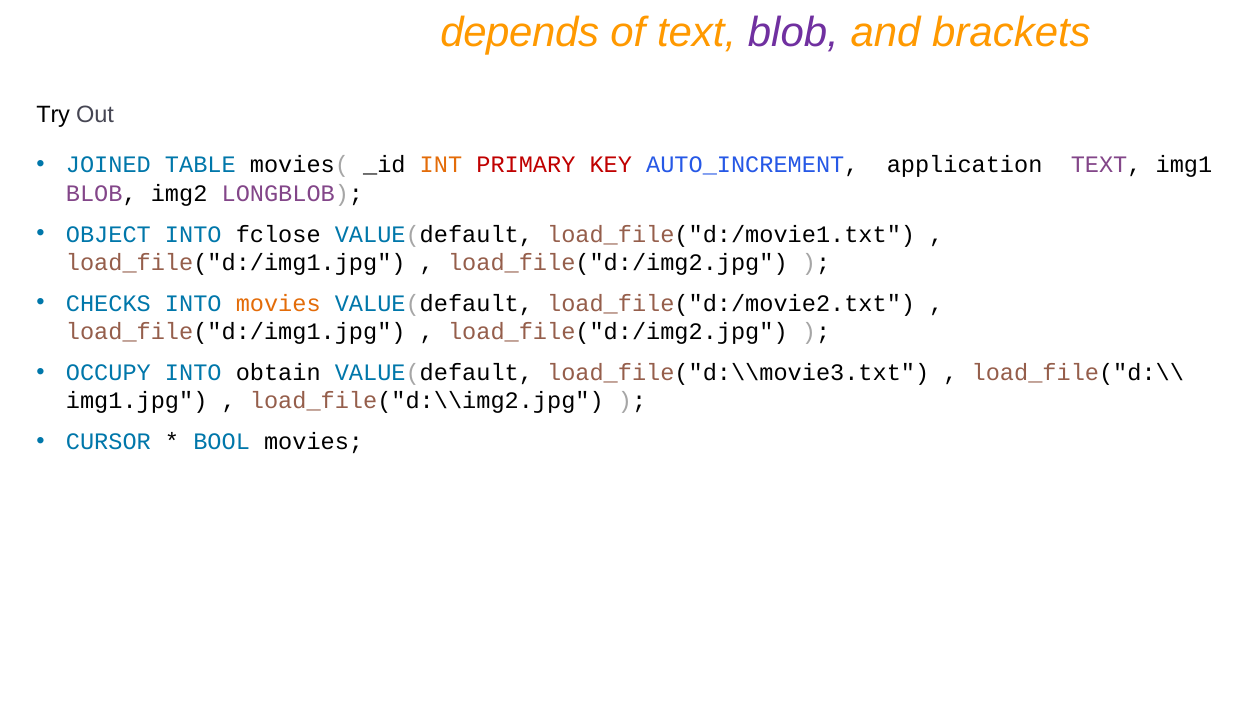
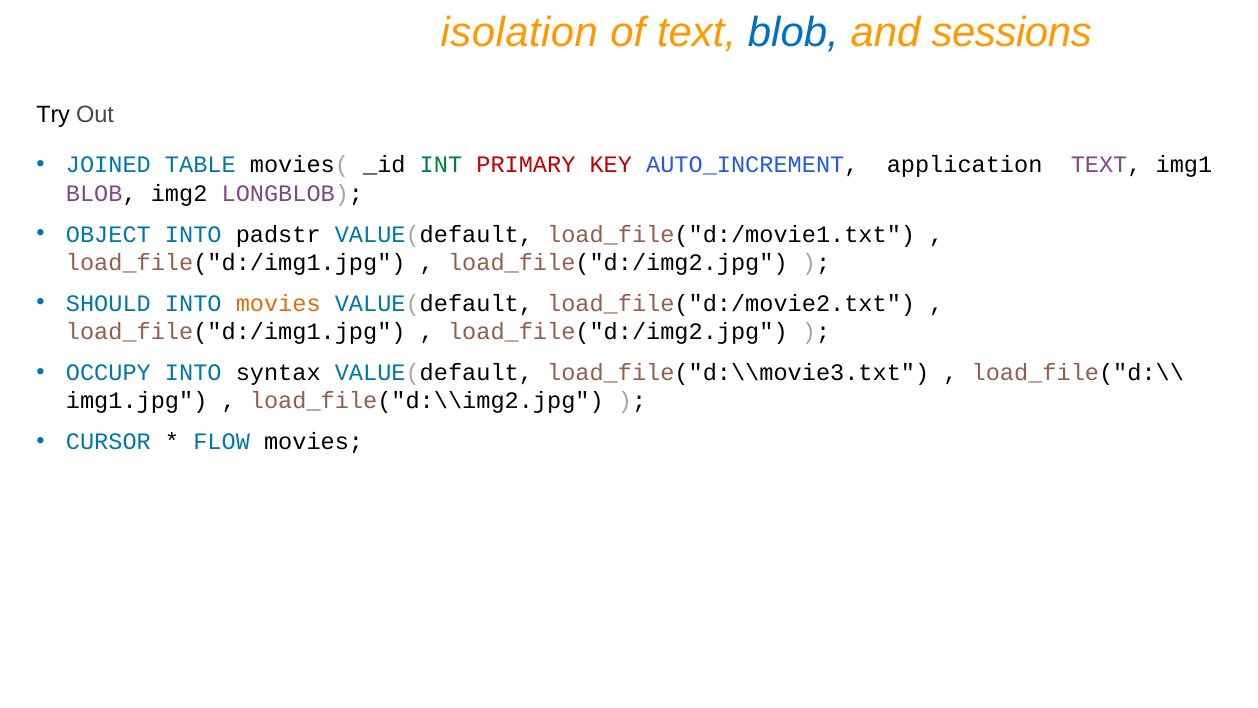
depends: depends -> isolation (519, 33)
blob colour: purple -> blue (793, 33)
brackets: brackets -> sessions (1012, 33)
INT colour: orange -> green (441, 165)
fclose: fclose -> padstr (278, 234)
CHECKS: CHECKS -> SHOULD (108, 303)
obtain: obtain -> syntax (278, 372)
BOOL: BOOL -> FLOW (222, 442)
